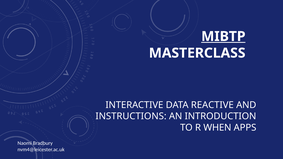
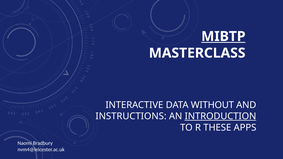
REACTIVE: REACTIVE -> WITHOUT (212, 105)
INTRODUCTION underline: none -> present (220, 116)
WHEN: WHEN -> THESE (217, 128)
